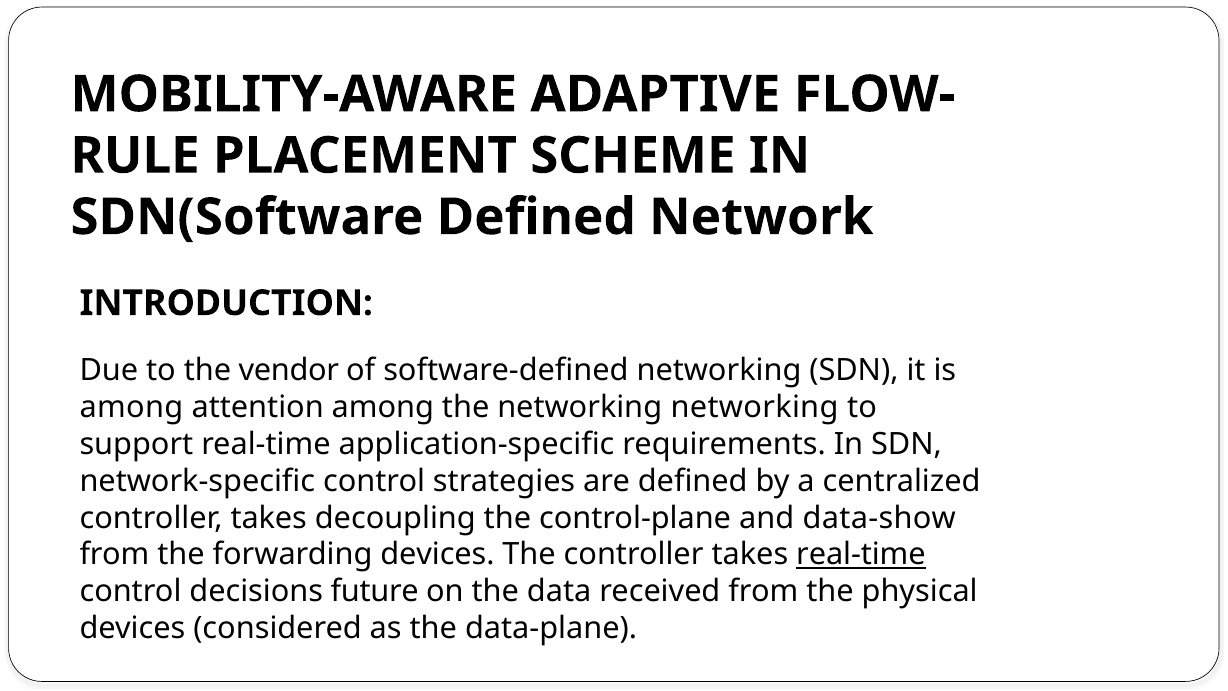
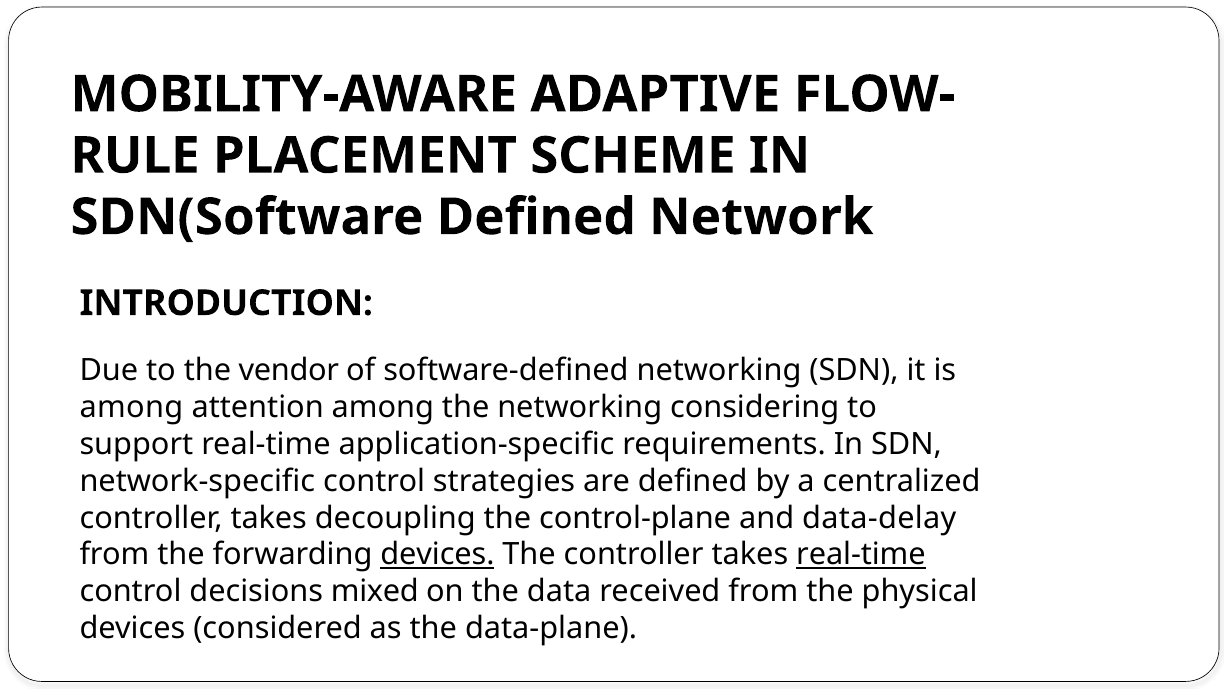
networking networking: networking -> considering (755, 407)
data-show: data-show -> data-delay (879, 518)
devices underline: none -> present (437, 555)
future: future -> mixed (375, 591)
